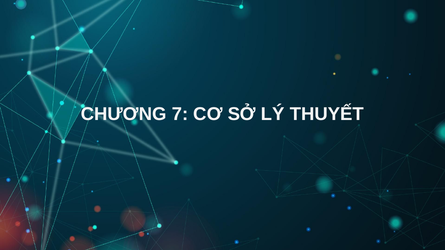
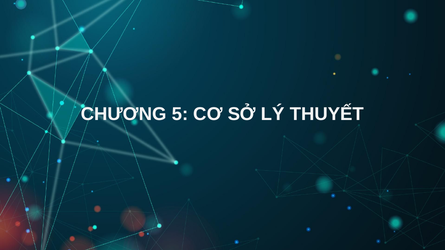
7: 7 -> 5 (180, 114)
